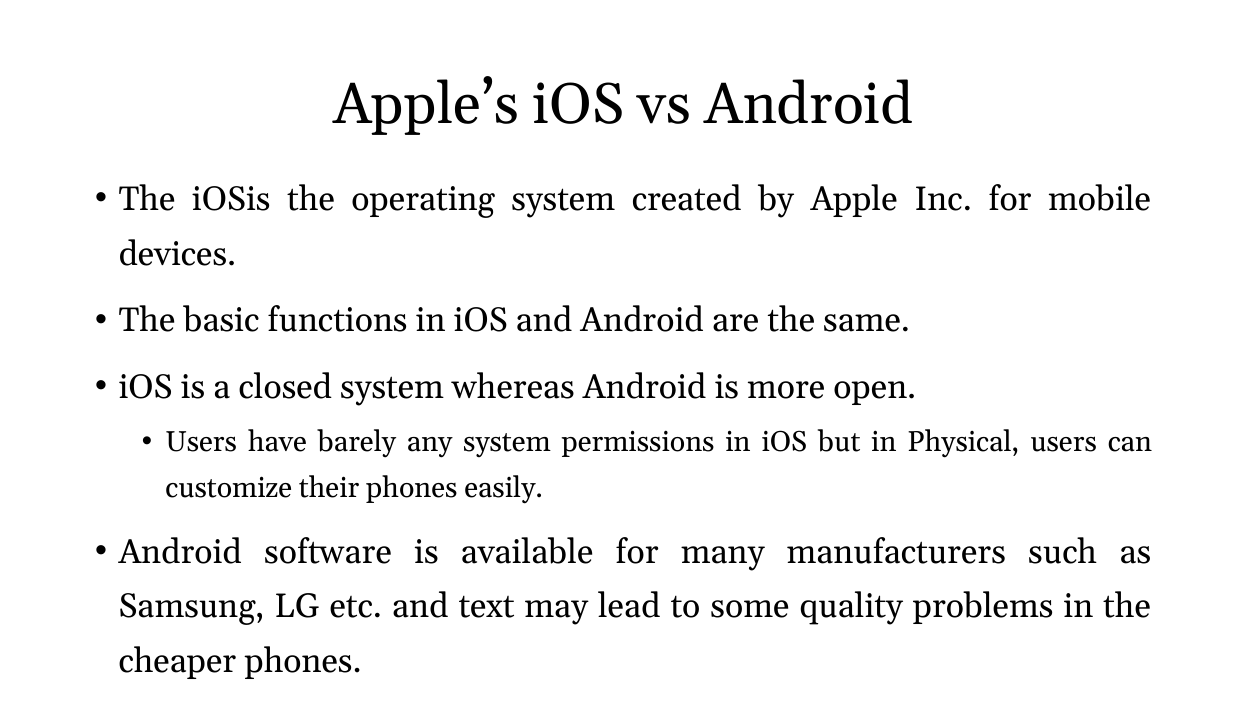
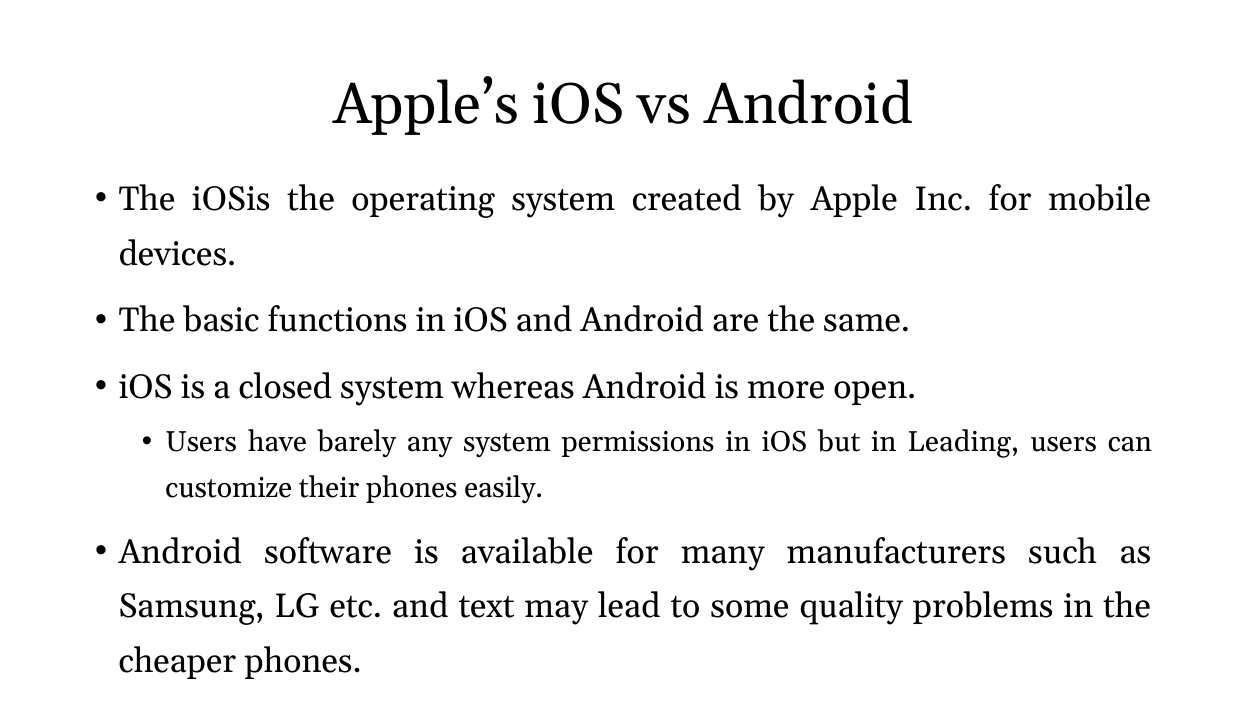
Physical: Physical -> Leading (963, 442)
